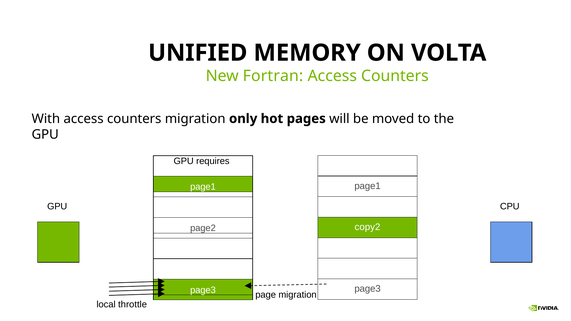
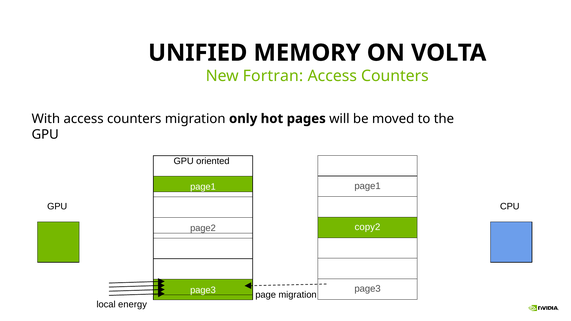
requires: requires -> oriented (213, 161)
throttle: throttle -> energy (133, 305)
